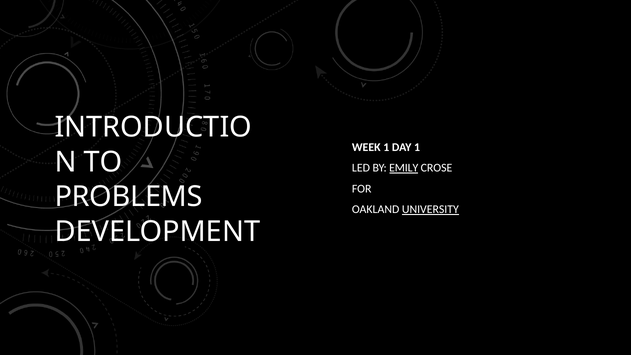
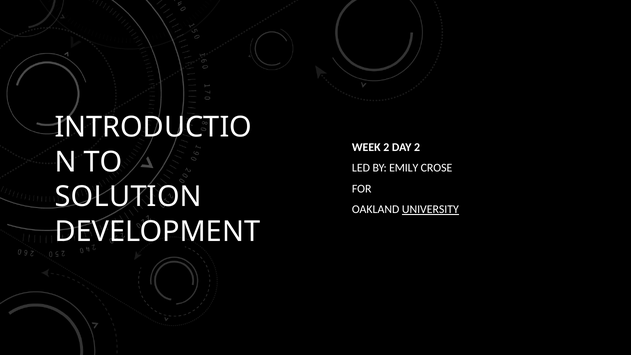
WEEK 1: 1 -> 2 (386, 147)
DAY 1: 1 -> 2 (417, 147)
EMILY underline: present -> none (404, 168)
PROBLEMS: PROBLEMS -> SOLUTION (128, 197)
